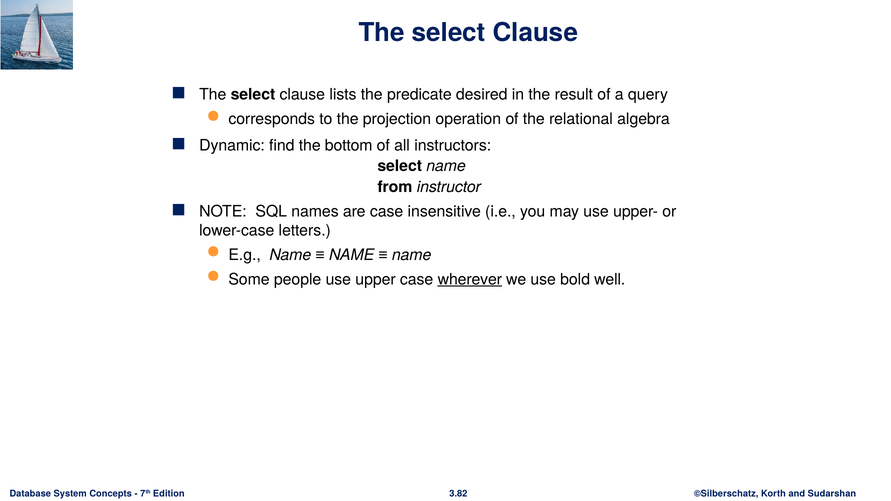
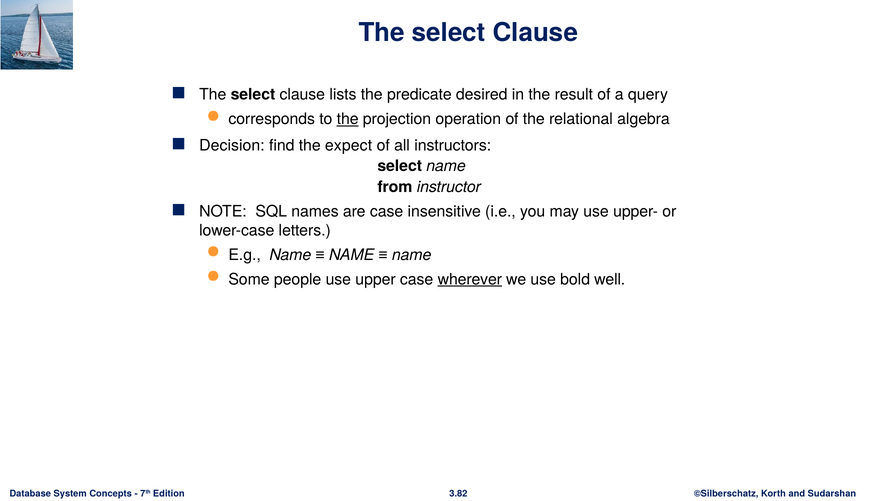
the underline: none -> present (348, 119)
Dynamic: Dynamic -> Decision (232, 145)
bottom: bottom -> expect (349, 145)
